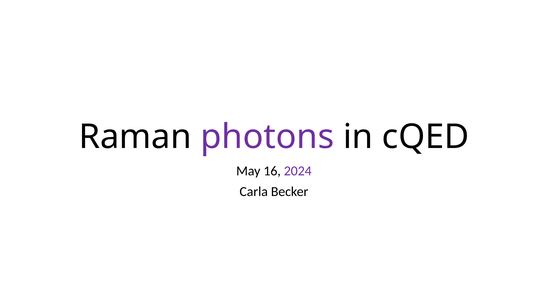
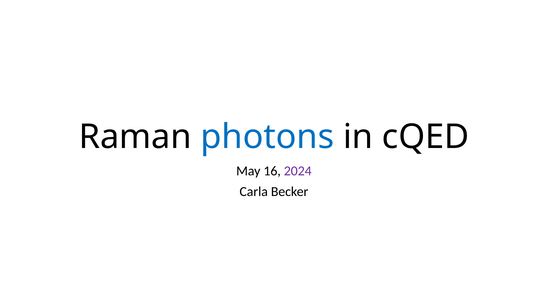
photons colour: purple -> blue (267, 137)
